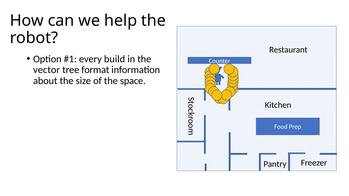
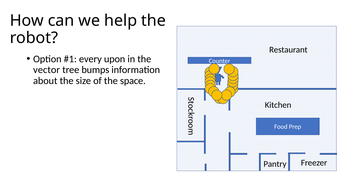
build: build -> upon (115, 59)
format: format -> bumps (95, 70)
